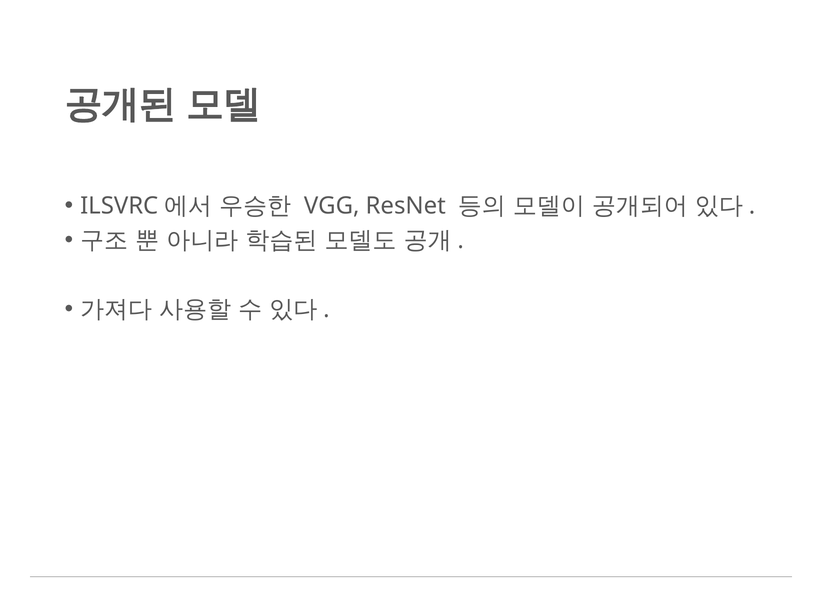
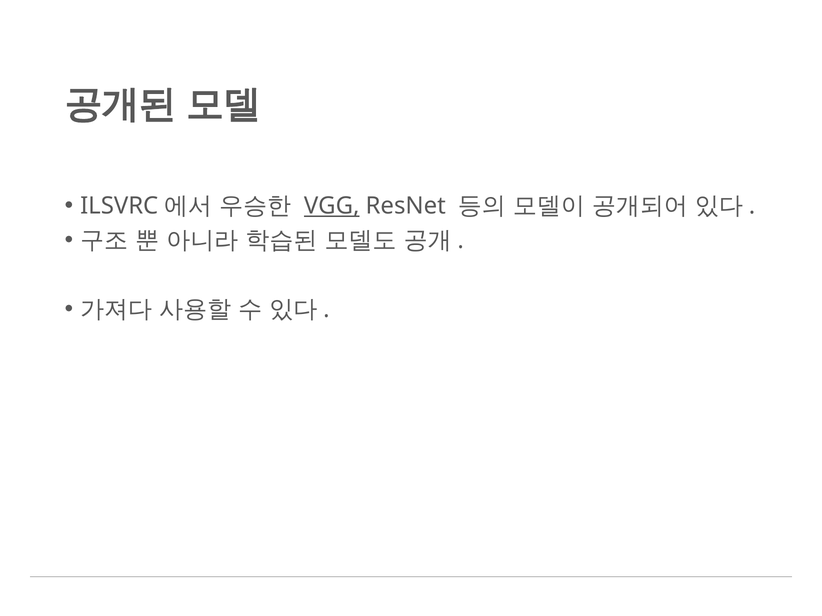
VGG underline: none -> present (332, 206)
